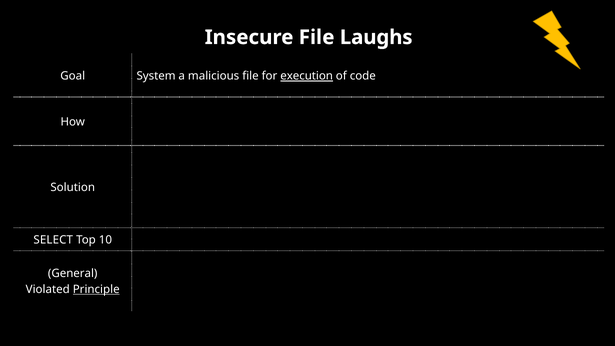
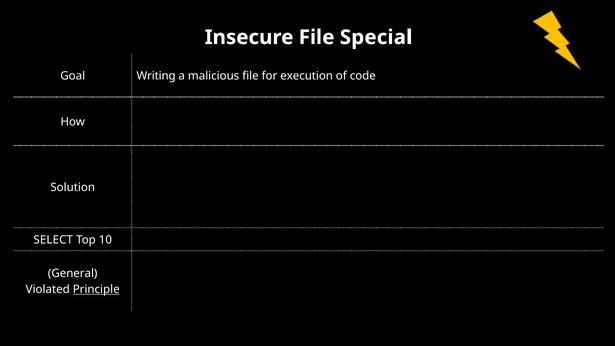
Laughs: Laughs -> Special (376, 37)
System: System -> Writing (156, 76)
execution underline: present -> none (307, 76)
